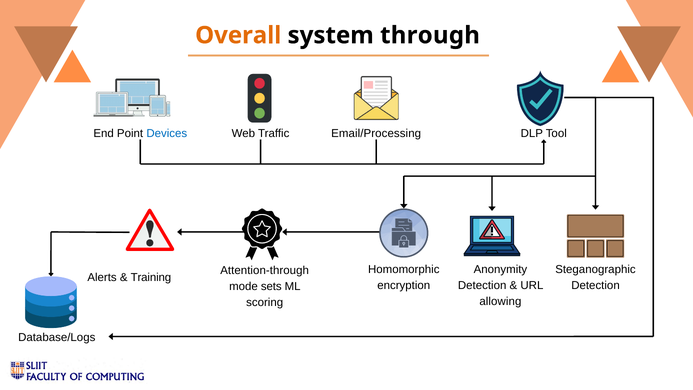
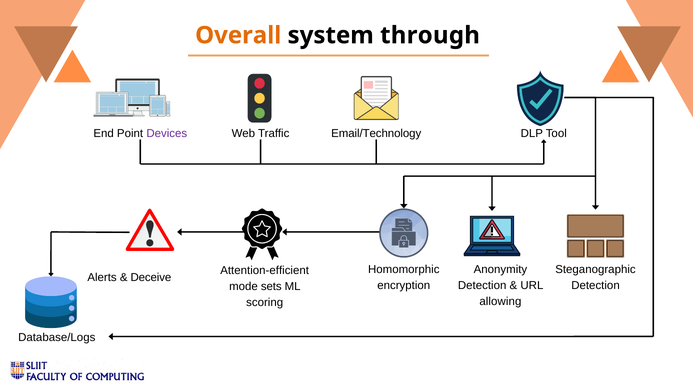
Devices colour: blue -> purple (167, 134)
Email/Processing: Email/Processing -> Email/Technology (376, 134)
Attention-through: Attention-through -> Attention-efficient (265, 270)
Training: Training -> Deceive (151, 277)
